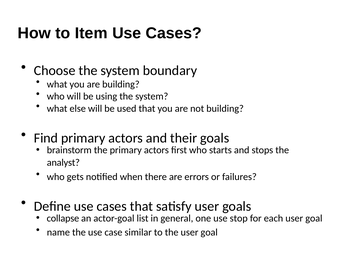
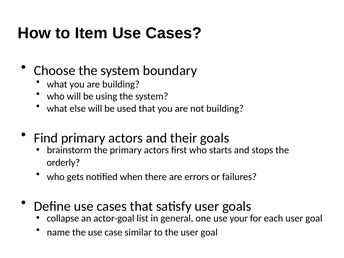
analyst: analyst -> orderly (63, 163)
stop: stop -> your (239, 218)
